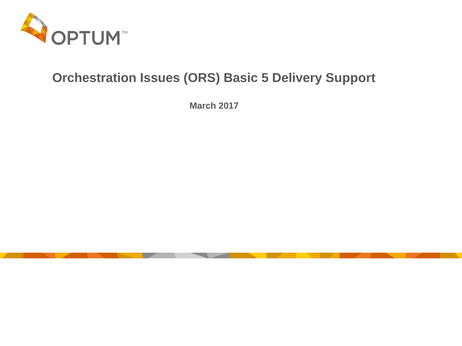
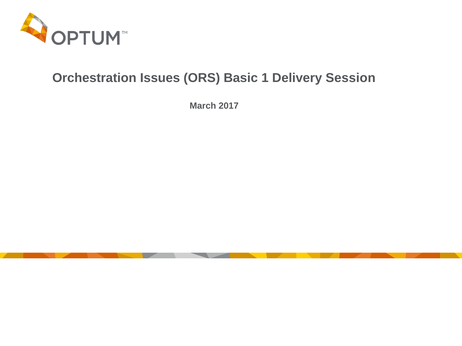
5: 5 -> 1 (265, 78)
Support: Support -> Session (351, 78)
